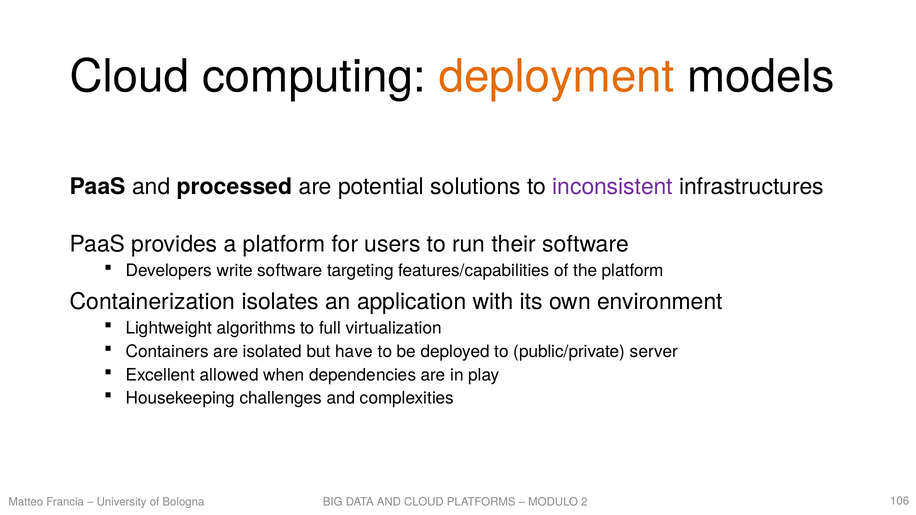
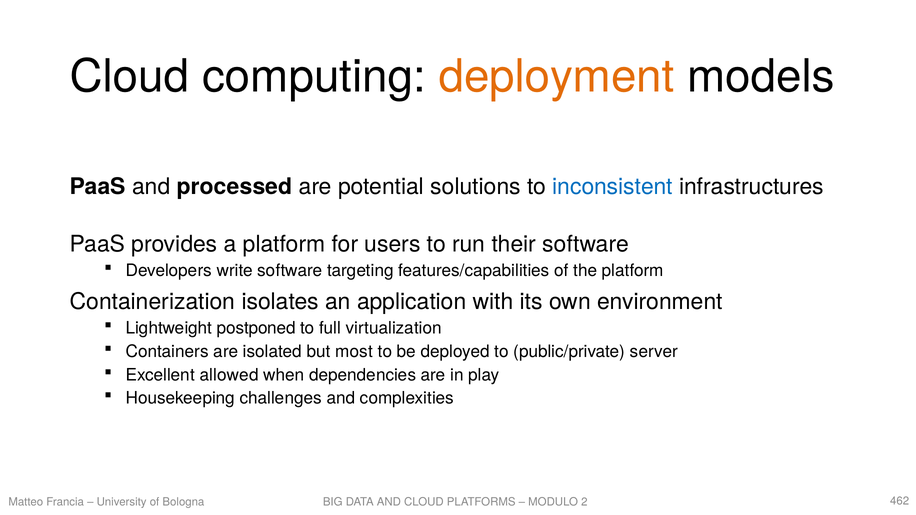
inconsistent colour: purple -> blue (613, 187)
algorithms: algorithms -> postponed (256, 328)
have: have -> most (354, 352)
106: 106 -> 462 (900, 501)
